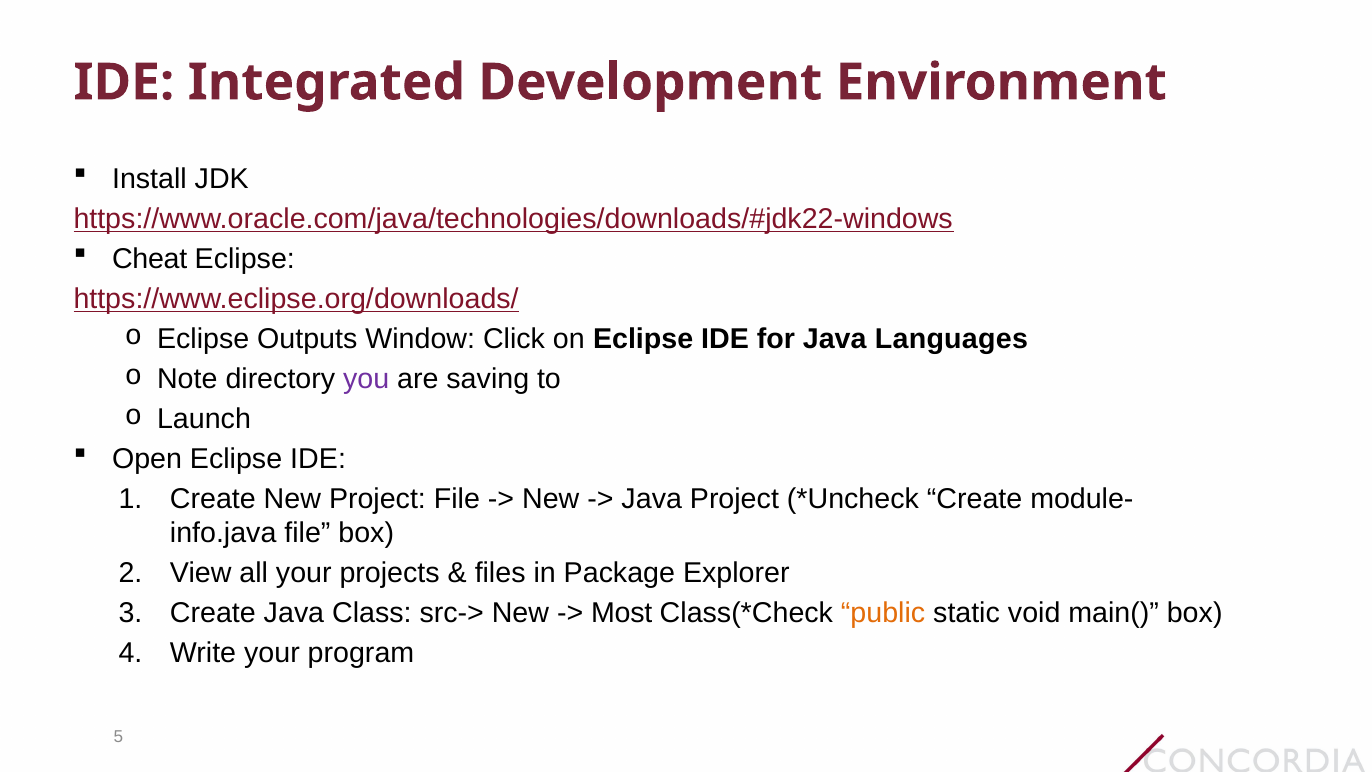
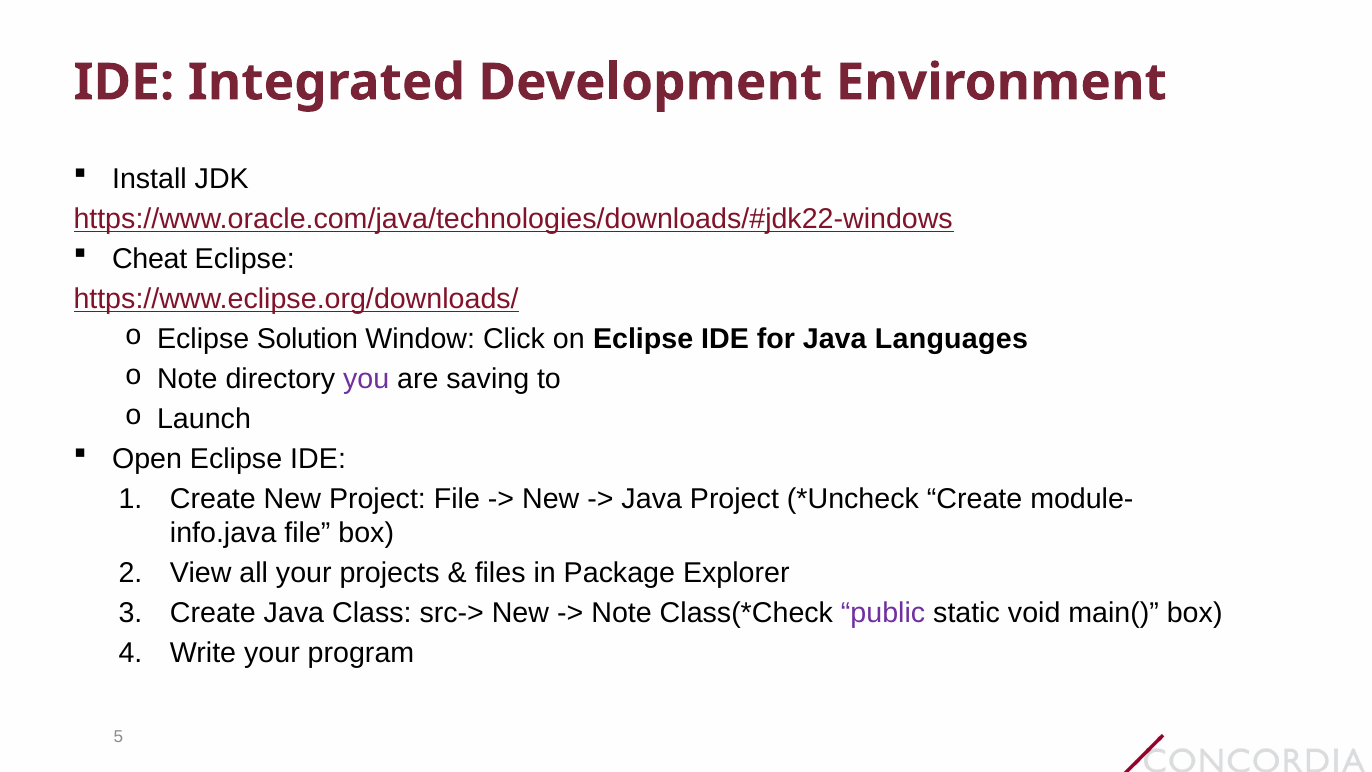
Outputs: Outputs -> Solution (307, 339)
Most: Most -> Note (622, 613)
public colour: orange -> purple (883, 613)
